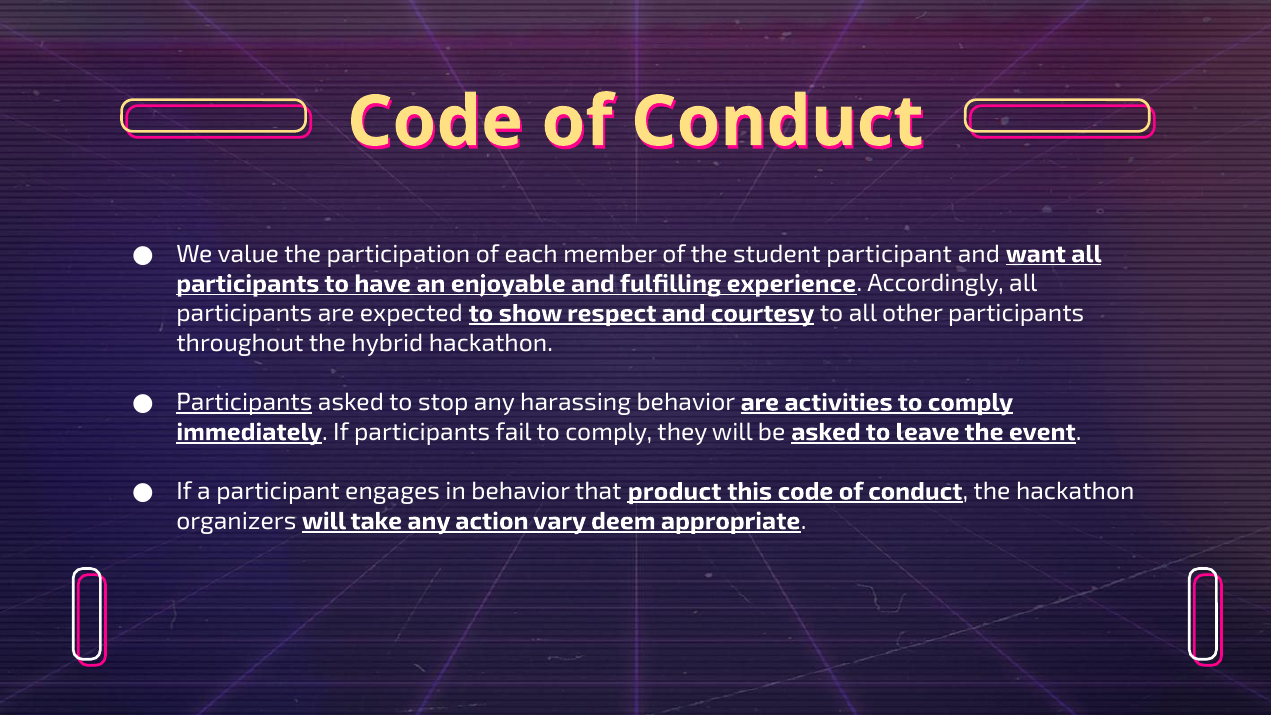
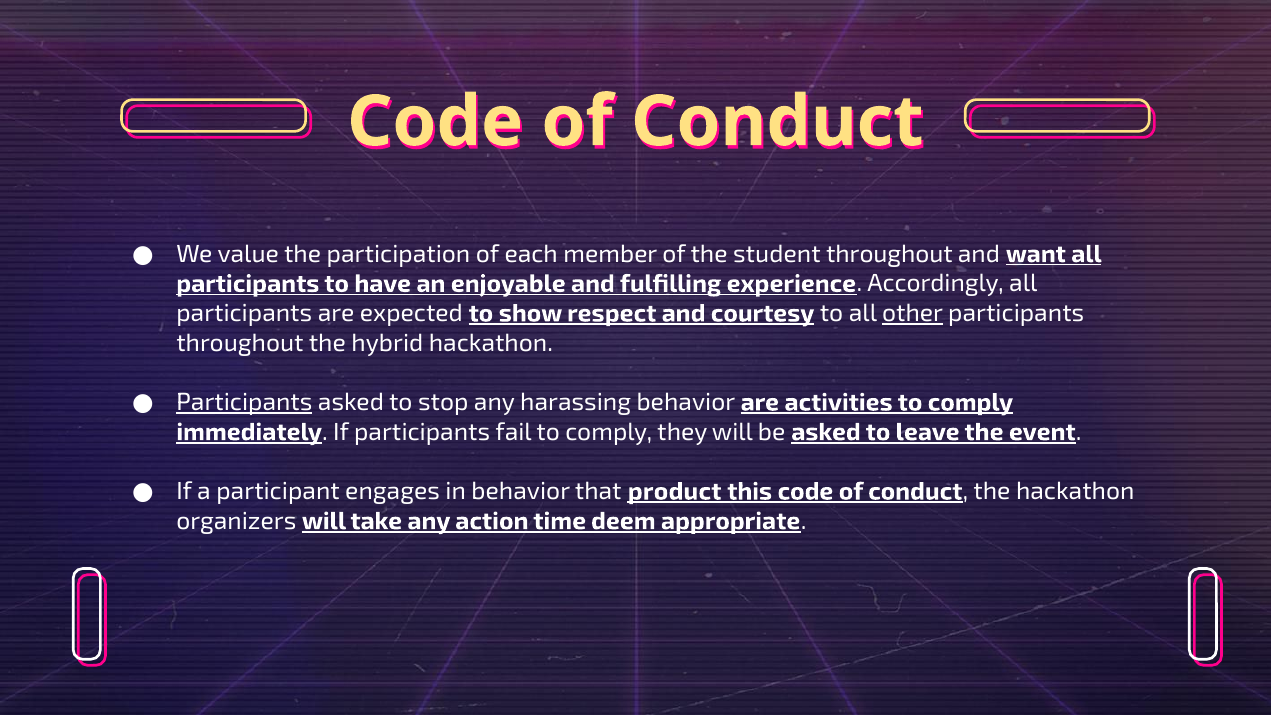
student participant: participant -> throughout (889, 254)
other underline: none -> present (913, 313)
vary: vary -> time (560, 521)
